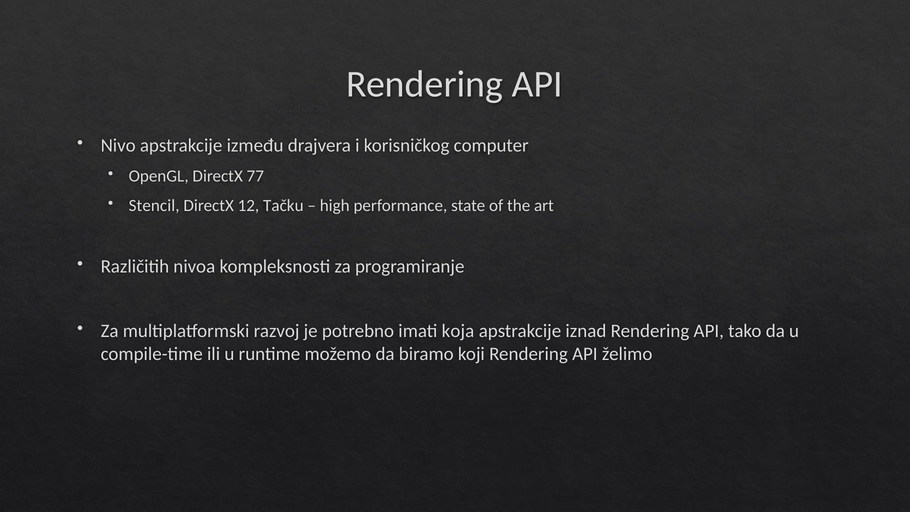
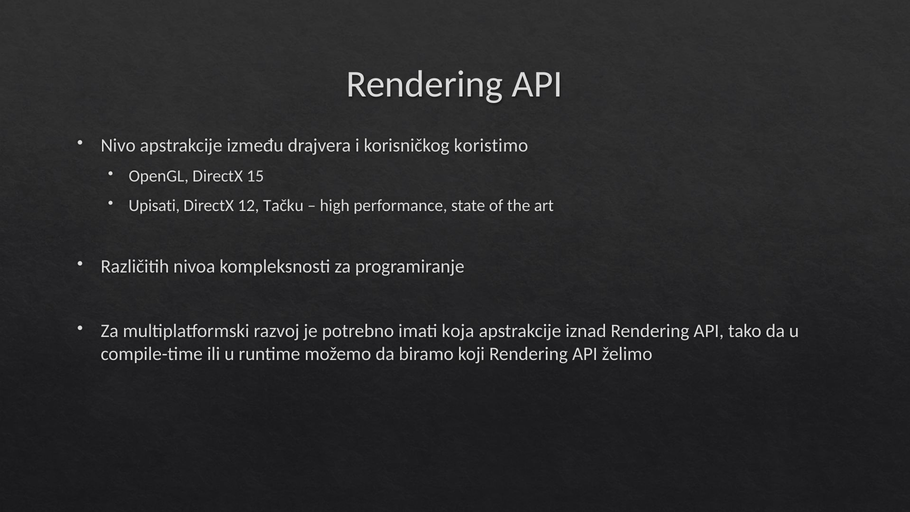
computer: computer -> koristimo (491, 145)
77: 77 -> 15 (255, 176)
Stencil: Stencil -> Upisati (154, 206)
